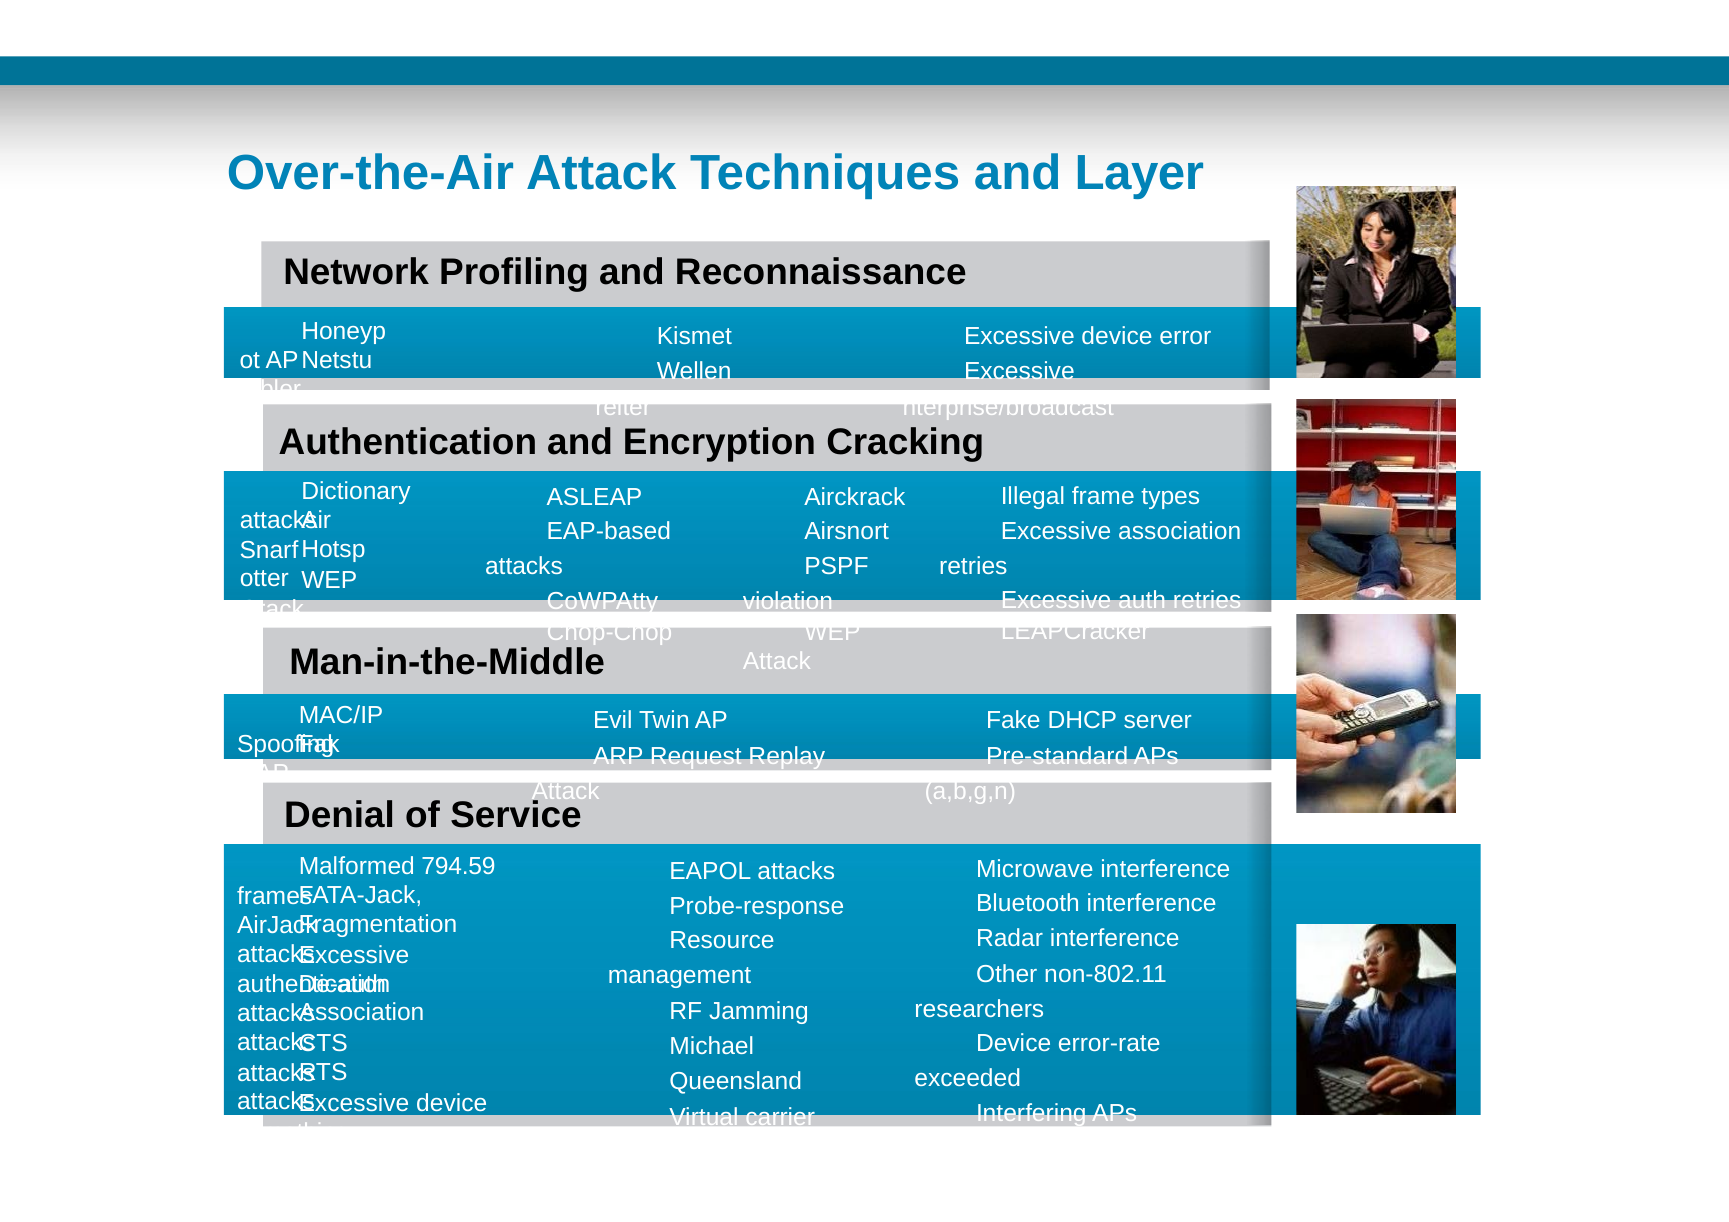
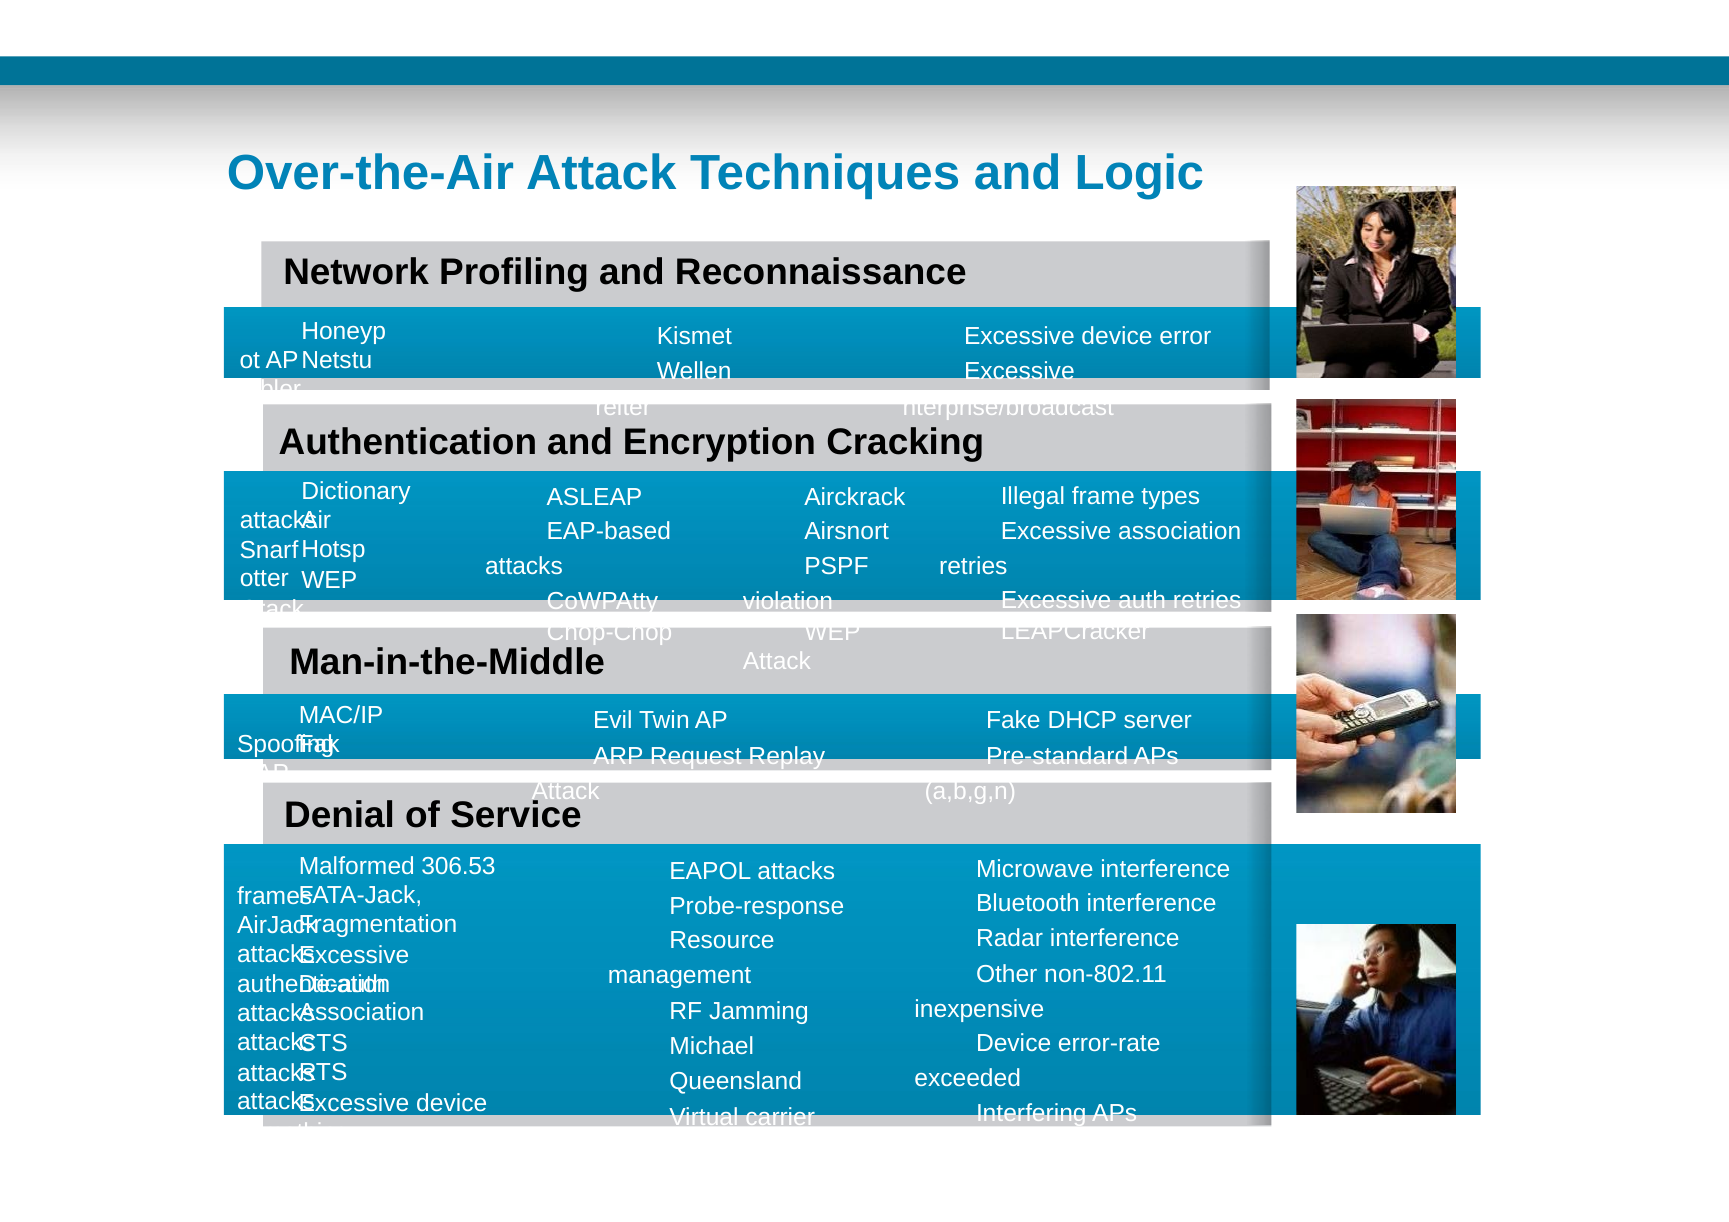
Layer: Layer -> Logic (1139, 173)
794.59: 794.59 -> 306.53 (458, 866)
researchers: researchers -> inexpensive (979, 1009)
